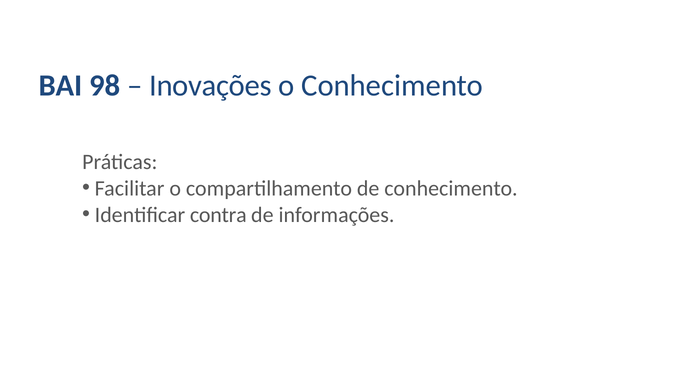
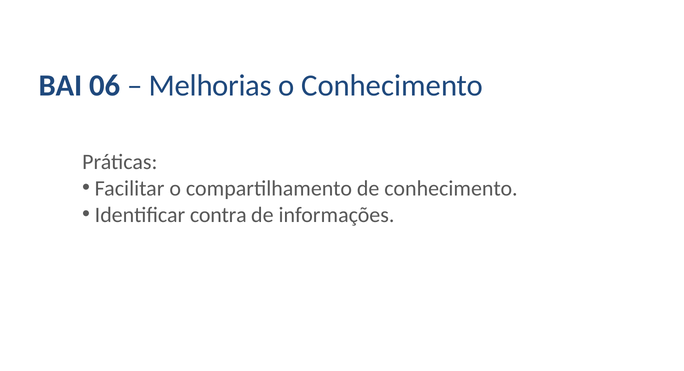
98: 98 -> 06 (105, 86)
Inovações: Inovações -> Melhorias (210, 86)
